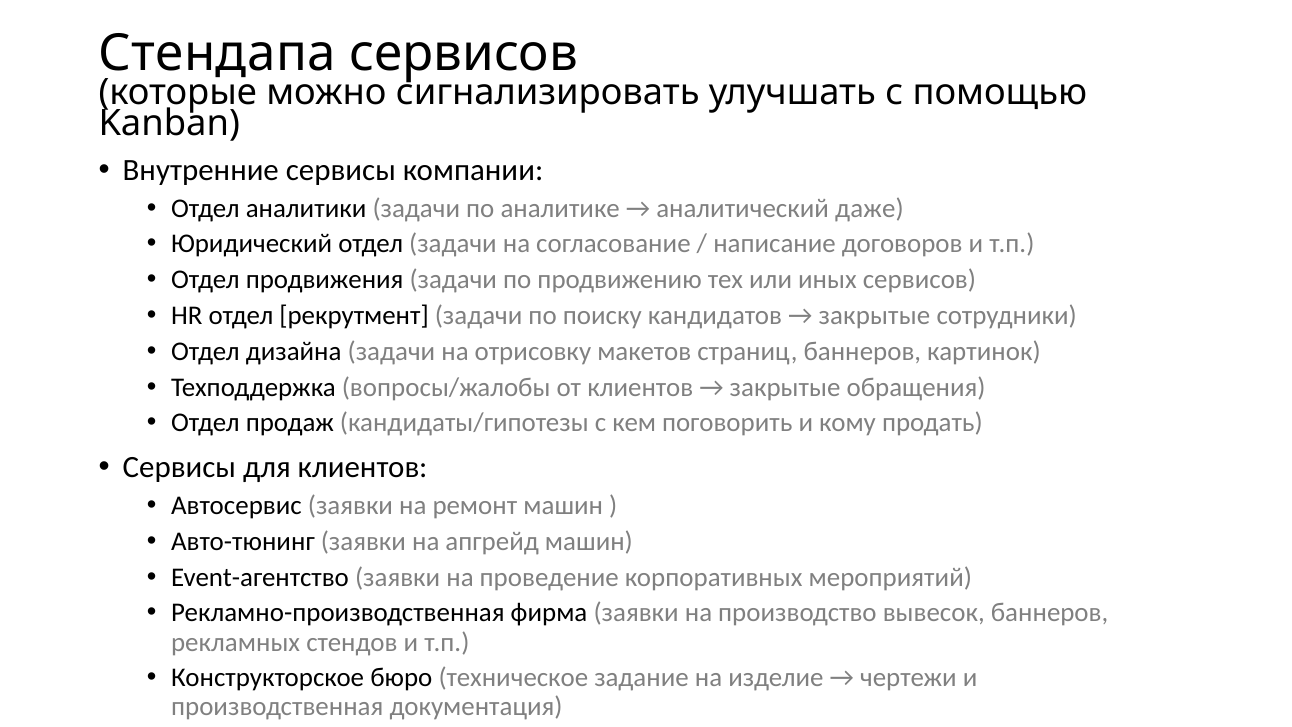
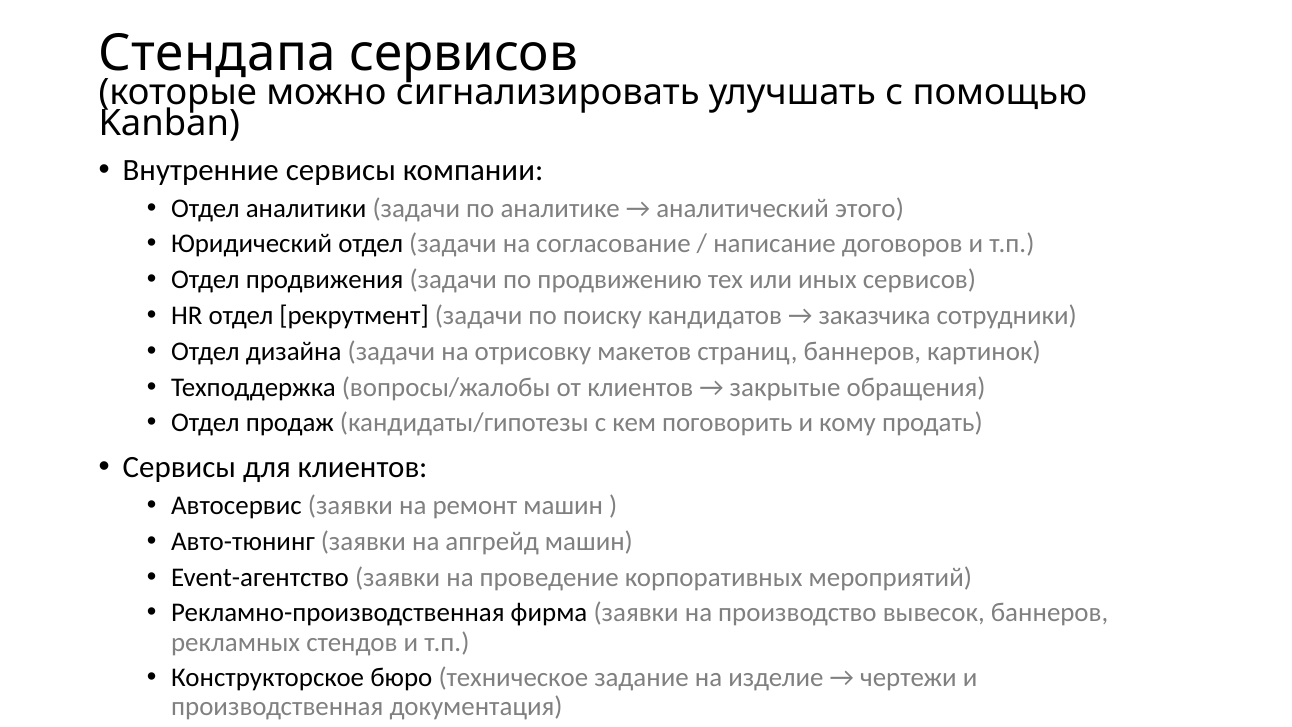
даже: даже -> этого (869, 208)
закрытые: закрытые -> заказчика (875, 315)
